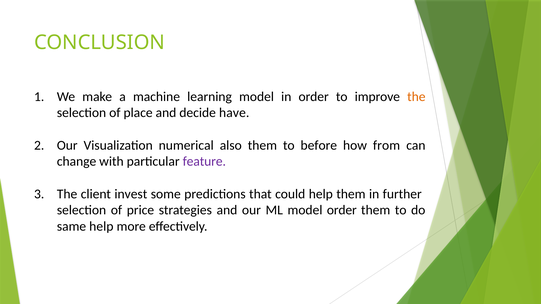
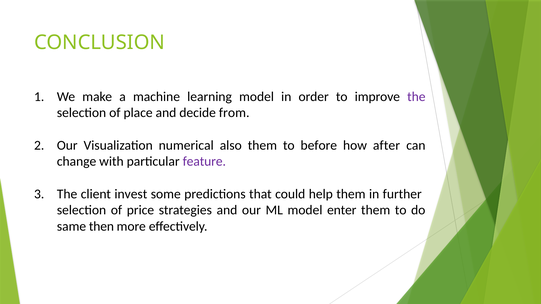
the colour: orange -> purple (416, 97)
have: have -> from (234, 113)
from: from -> after (387, 145)
model order: order -> enter (342, 210)
same help: help -> then (101, 227)
